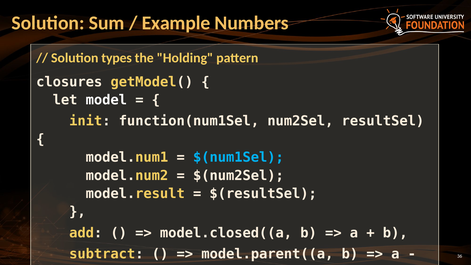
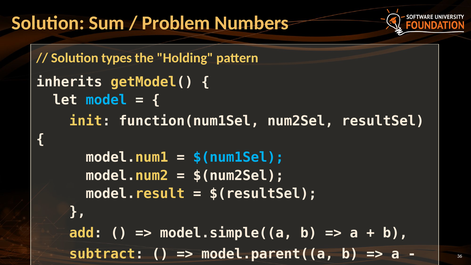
Example: Example -> Problem (176, 23)
closures: closures -> inherits (69, 82)
model colour: white -> light blue (106, 100)
model.closed((a: model.closed((a -> model.simple((a (226, 233)
